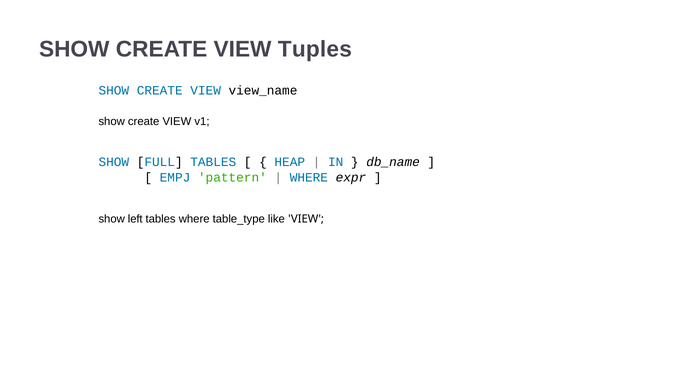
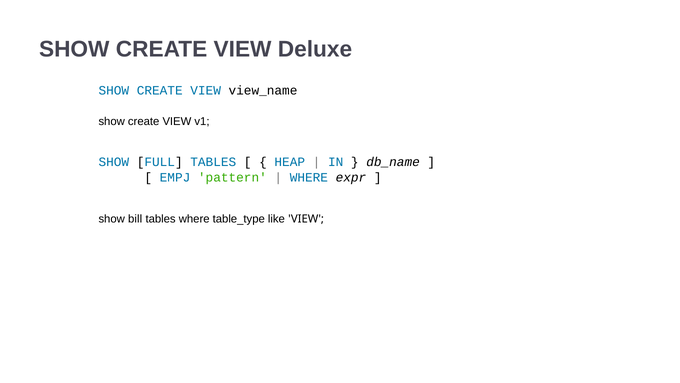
Tuples: Tuples -> Deluxe (315, 49)
left: left -> bill (135, 219)
